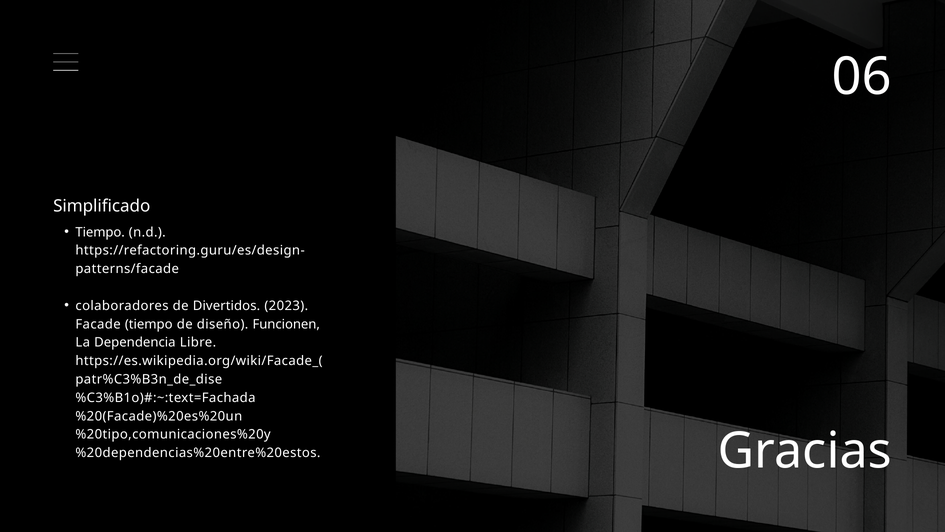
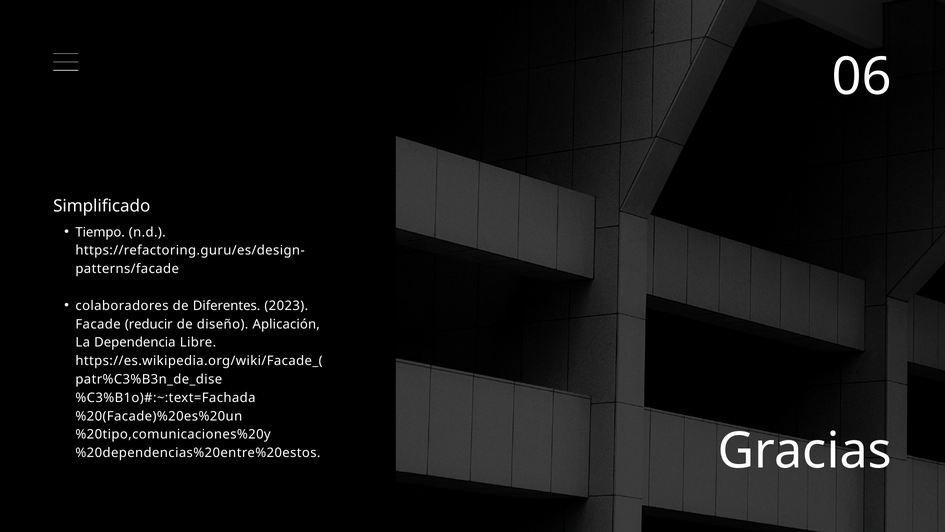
Divertidos: Divertidos -> Diferentes (227, 306)
Facade tiempo: tiempo -> reducir (149, 324)
Funcionen: Funcionen -> Aplicación (286, 324)
